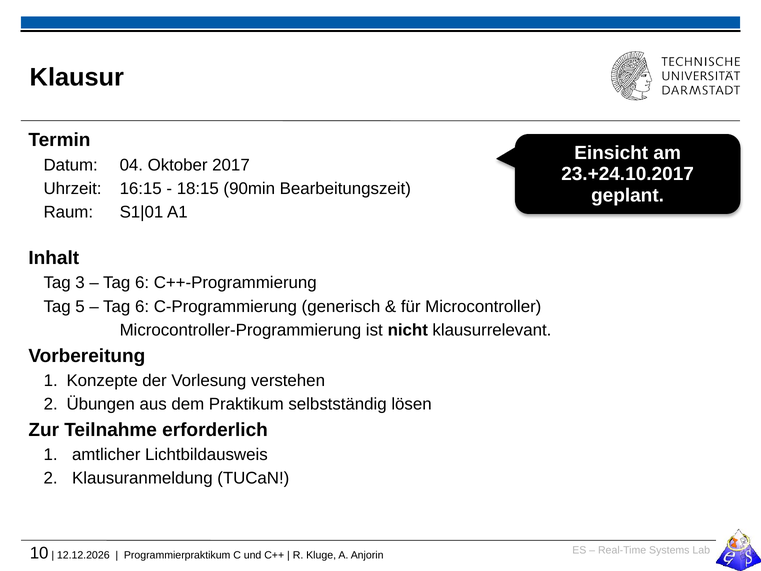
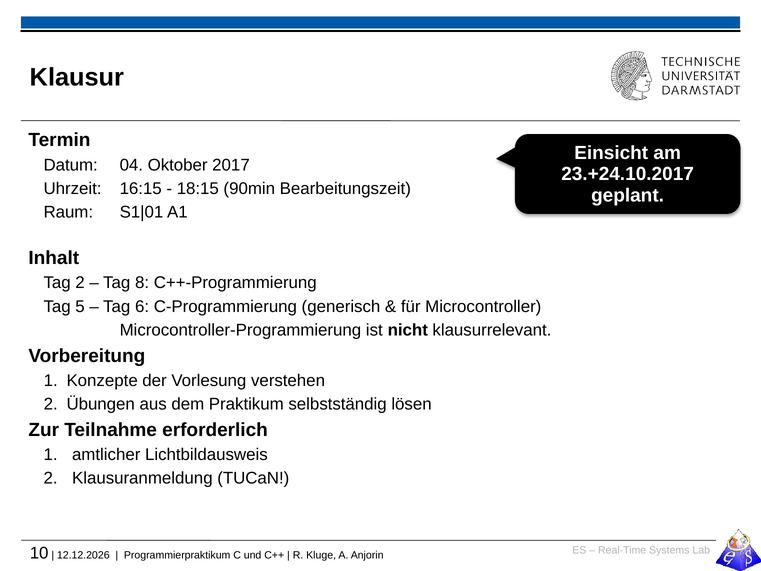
Tag 3: 3 -> 2 (80, 283)
6: 6 -> 8 (142, 283)
